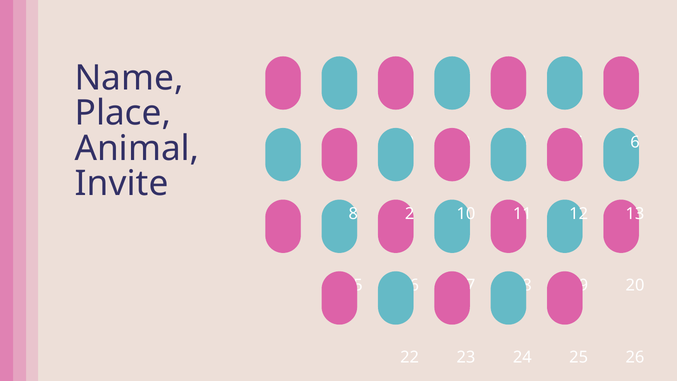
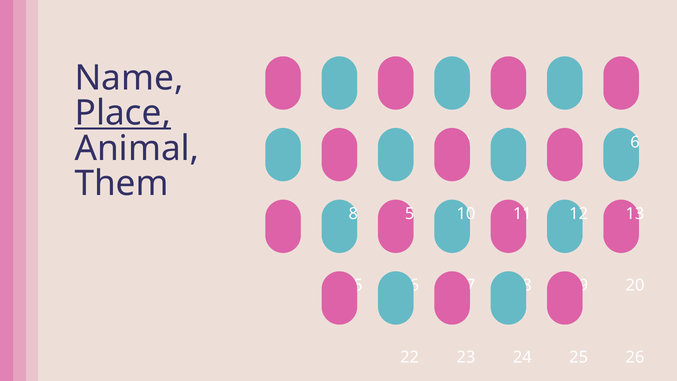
Place underline: none -> present (123, 113)
Invite: Invite -> Them (122, 184)
8 2: 2 -> 5 (410, 214)
